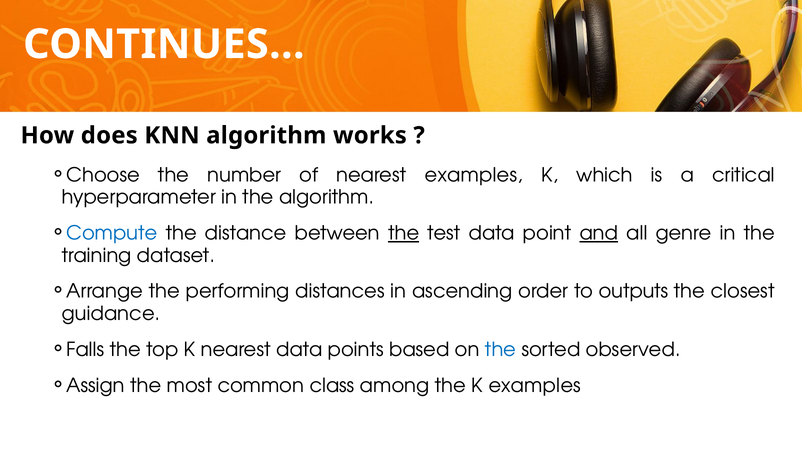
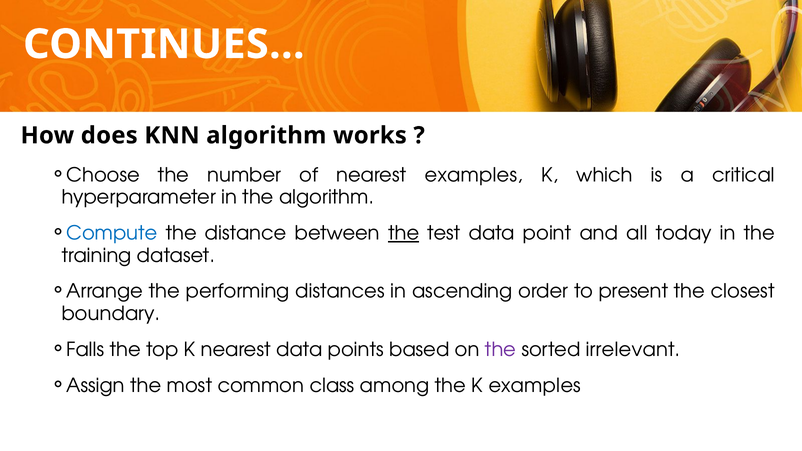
and underline: present -> none (599, 233)
genre: genre -> today (684, 233)
outputs: outputs -> present (634, 292)
guidance: guidance -> boundary (111, 314)
the colour: blue -> purple (501, 350)
observed: observed -> irrelevant (633, 350)
